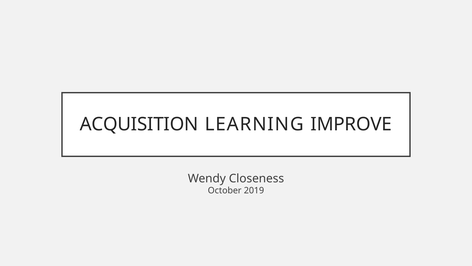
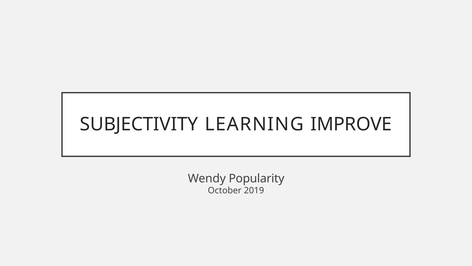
ACQUISITION: ACQUISITION -> SUBJECTIVITY (139, 124)
Closeness: Closeness -> Popularity (257, 178)
